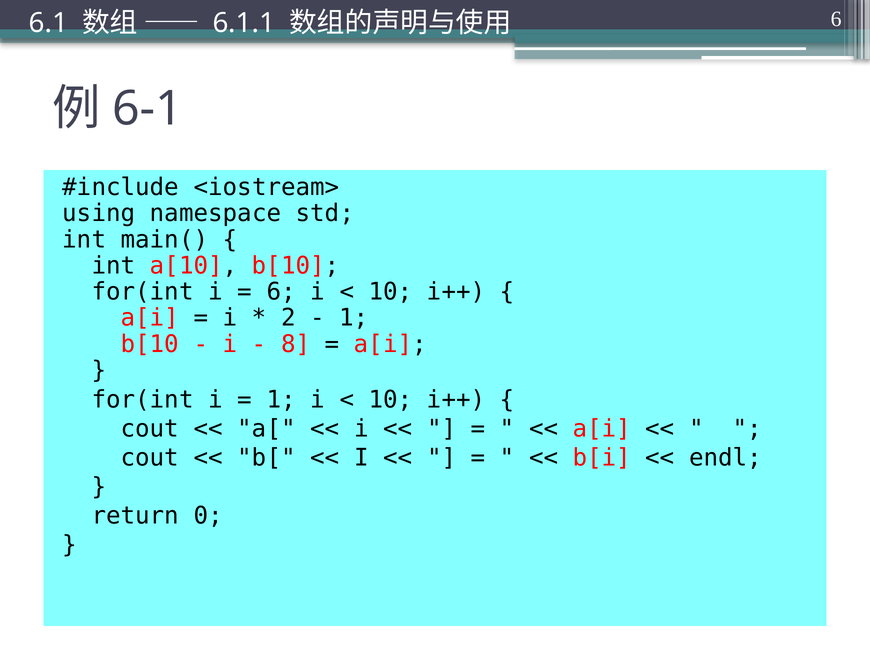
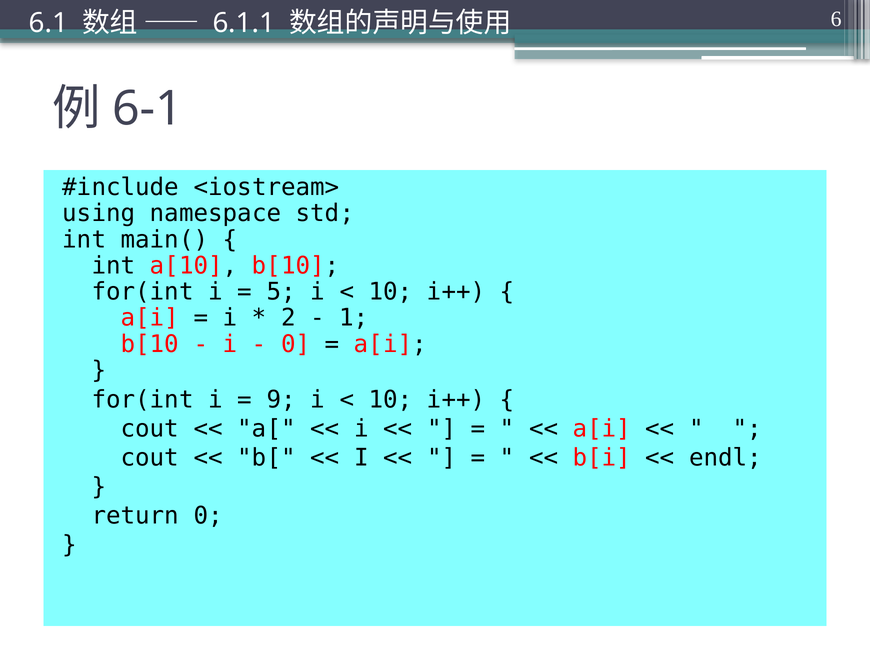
6: 6 -> 5 (281, 292)
8: 8 -> 0 (296, 344)
1: 1 -> 9 (281, 399)
